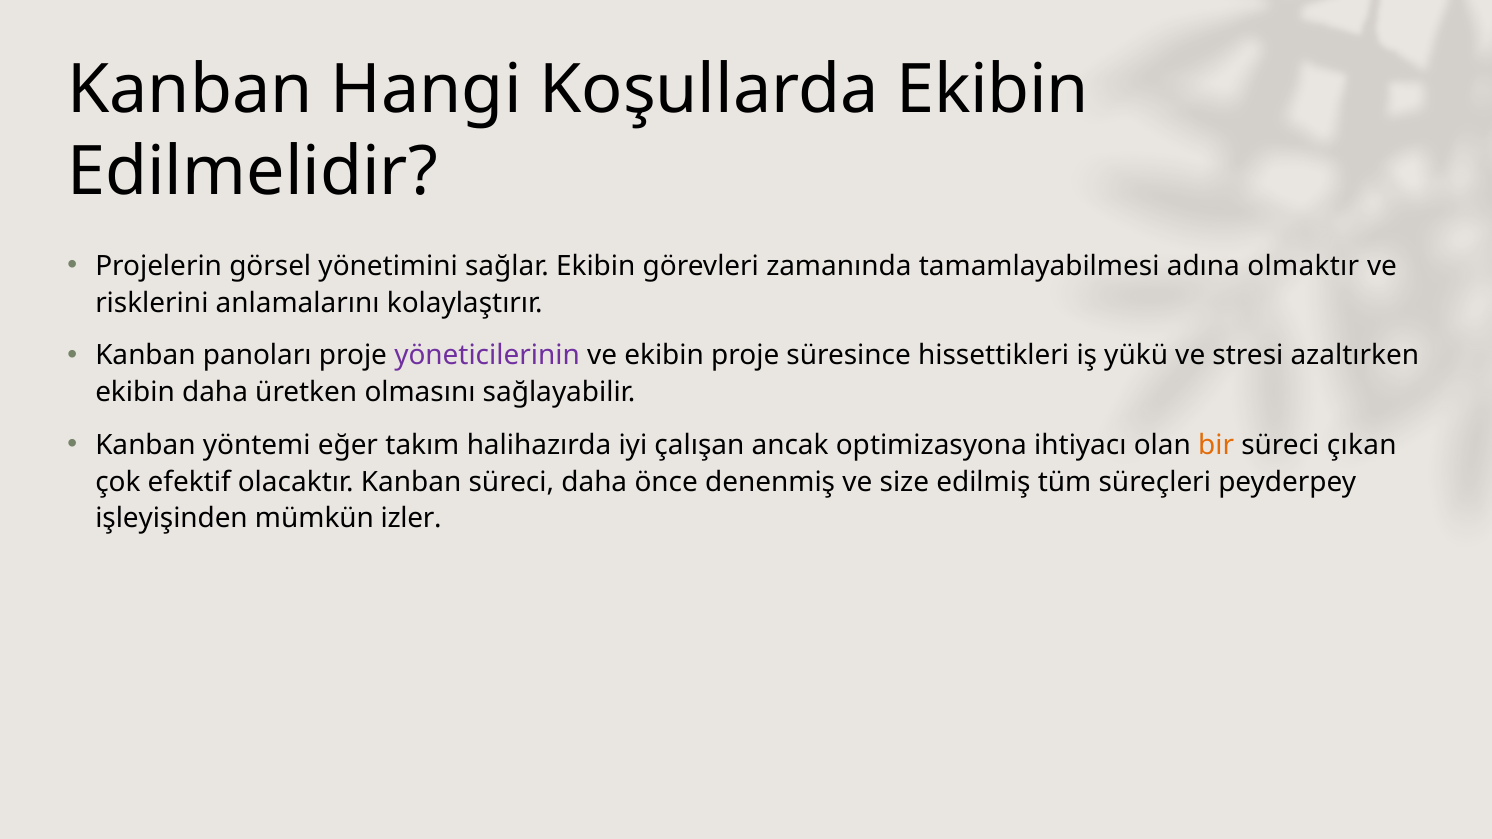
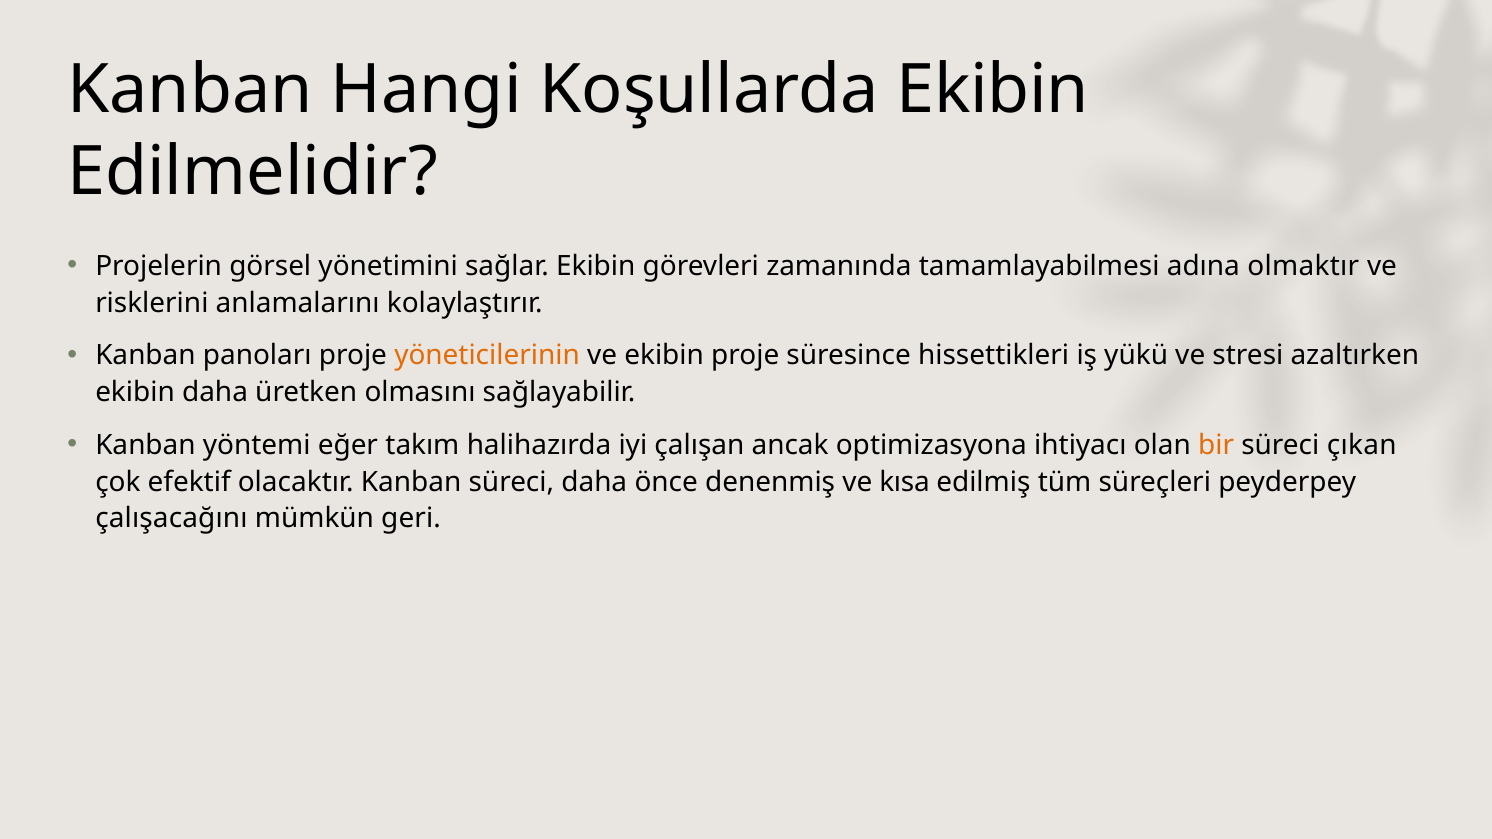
yöneticilerinin colour: purple -> orange (487, 356)
size: size -> kısa (905, 482)
işleyişinden: işleyişinden -> çalışacağını (171, 519)
izler: izler -> geri (411, 519)
